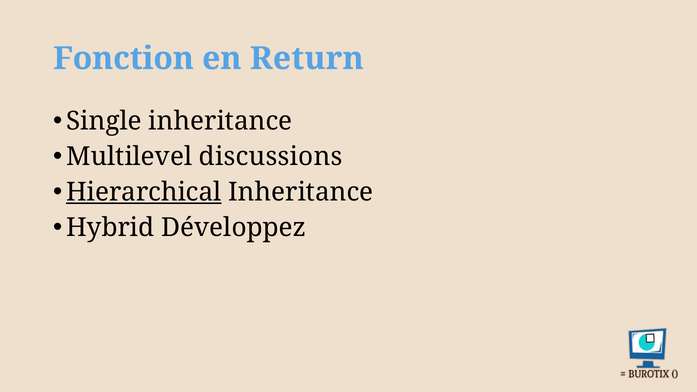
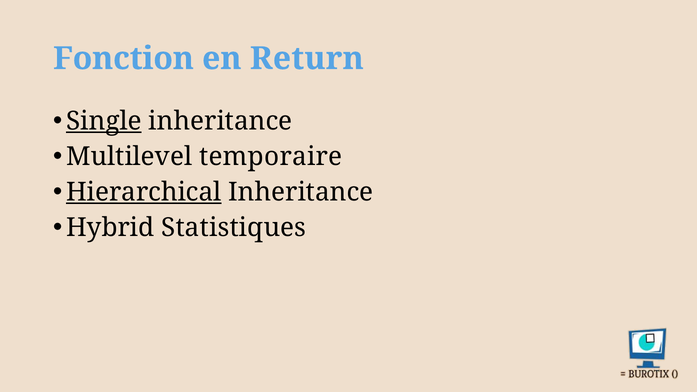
Single underline: none -> present (104, 121)
discussions: discussions -> temporaire (271, 156)
Développez: Développez -> Statistiques (234, 227)
